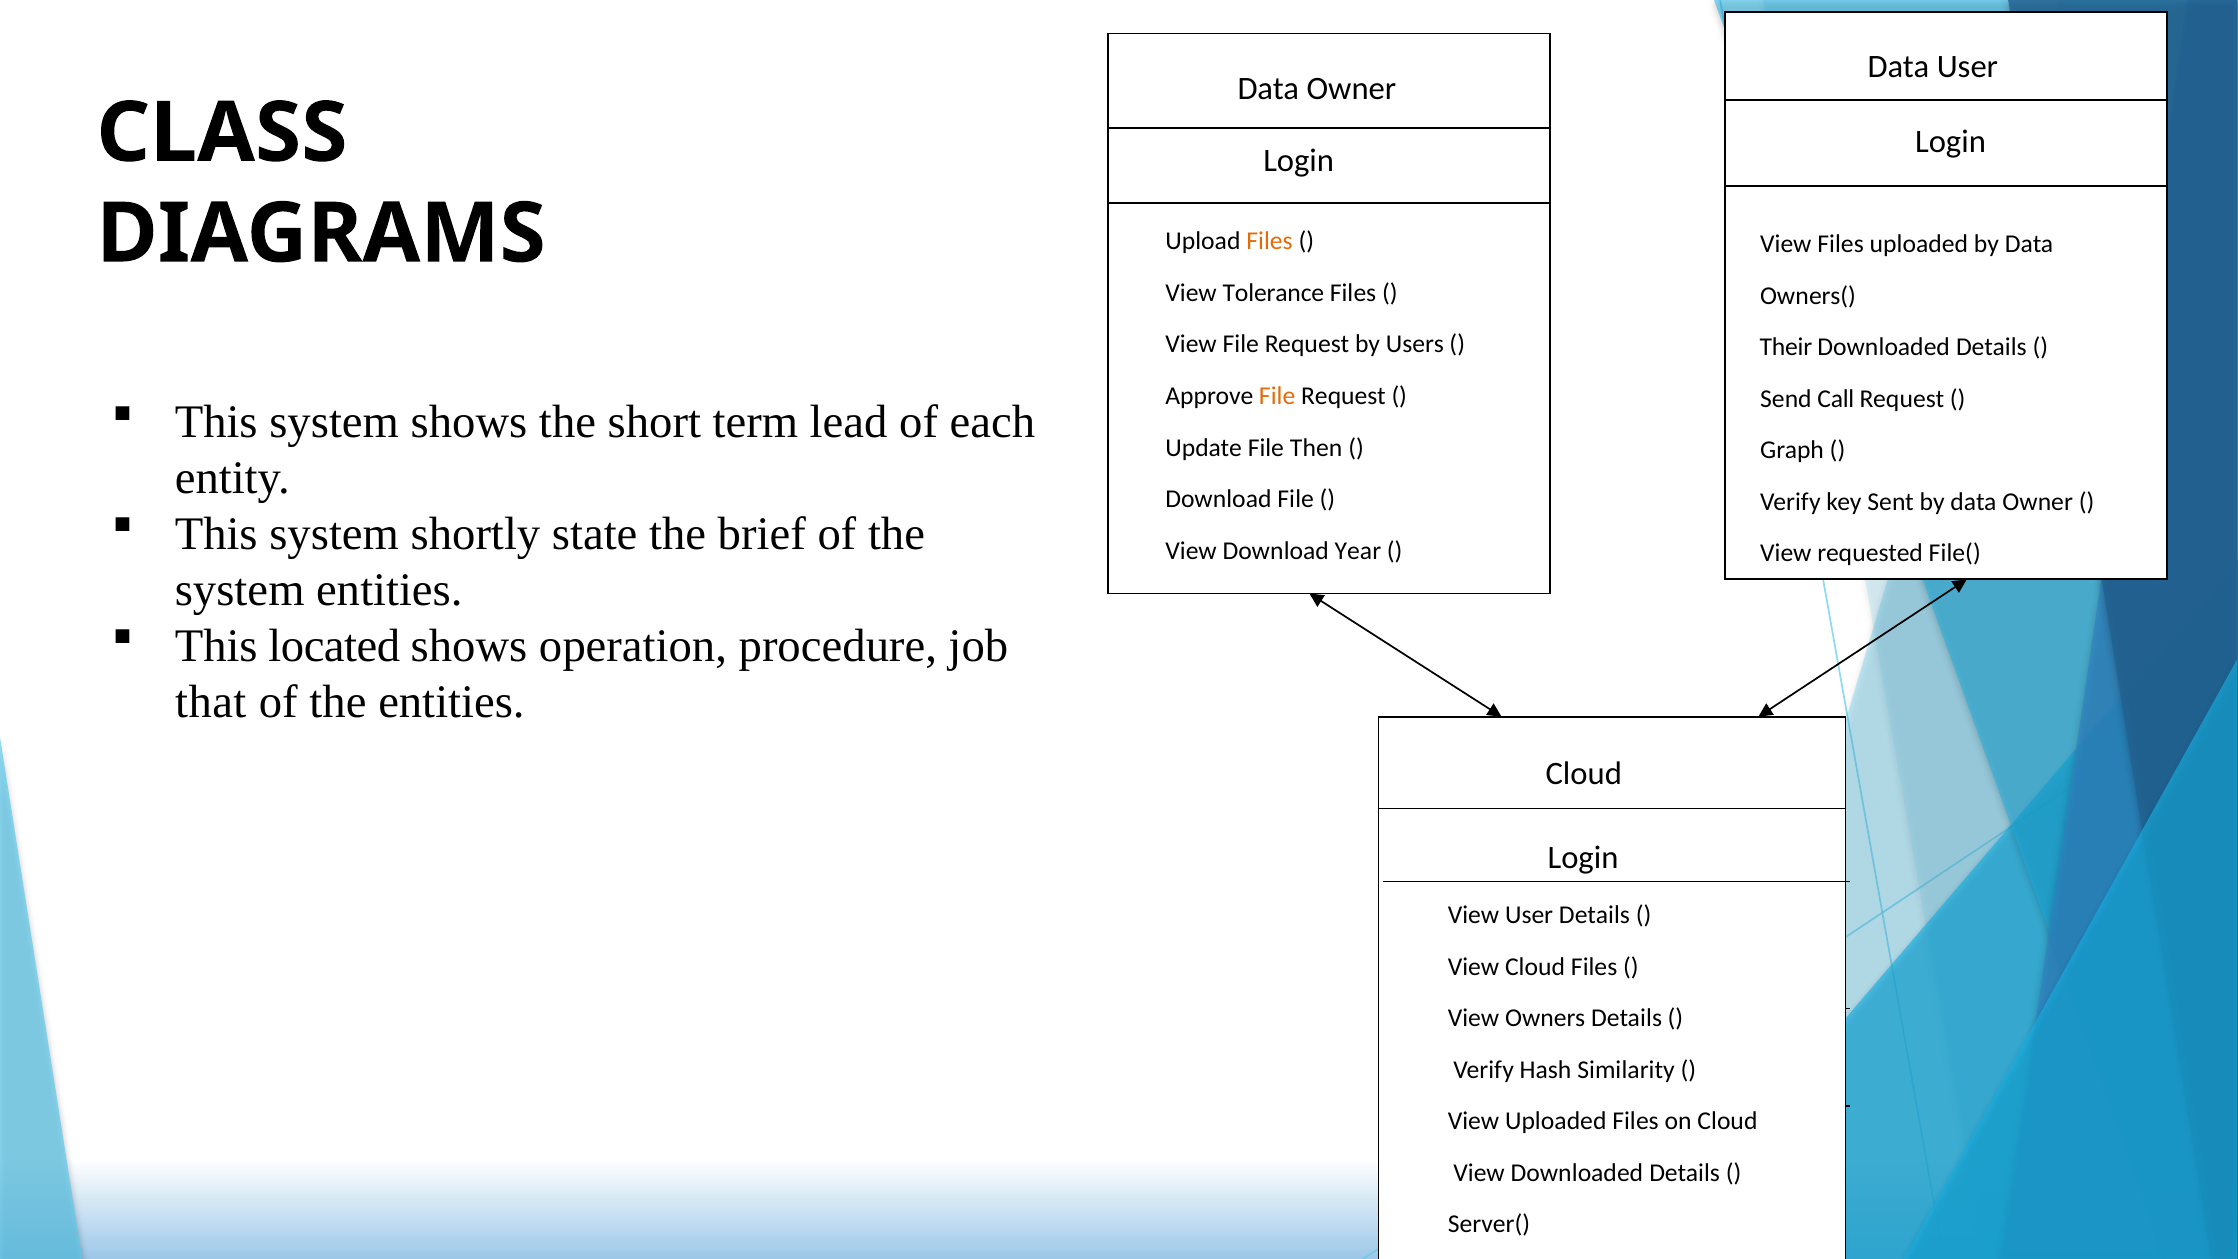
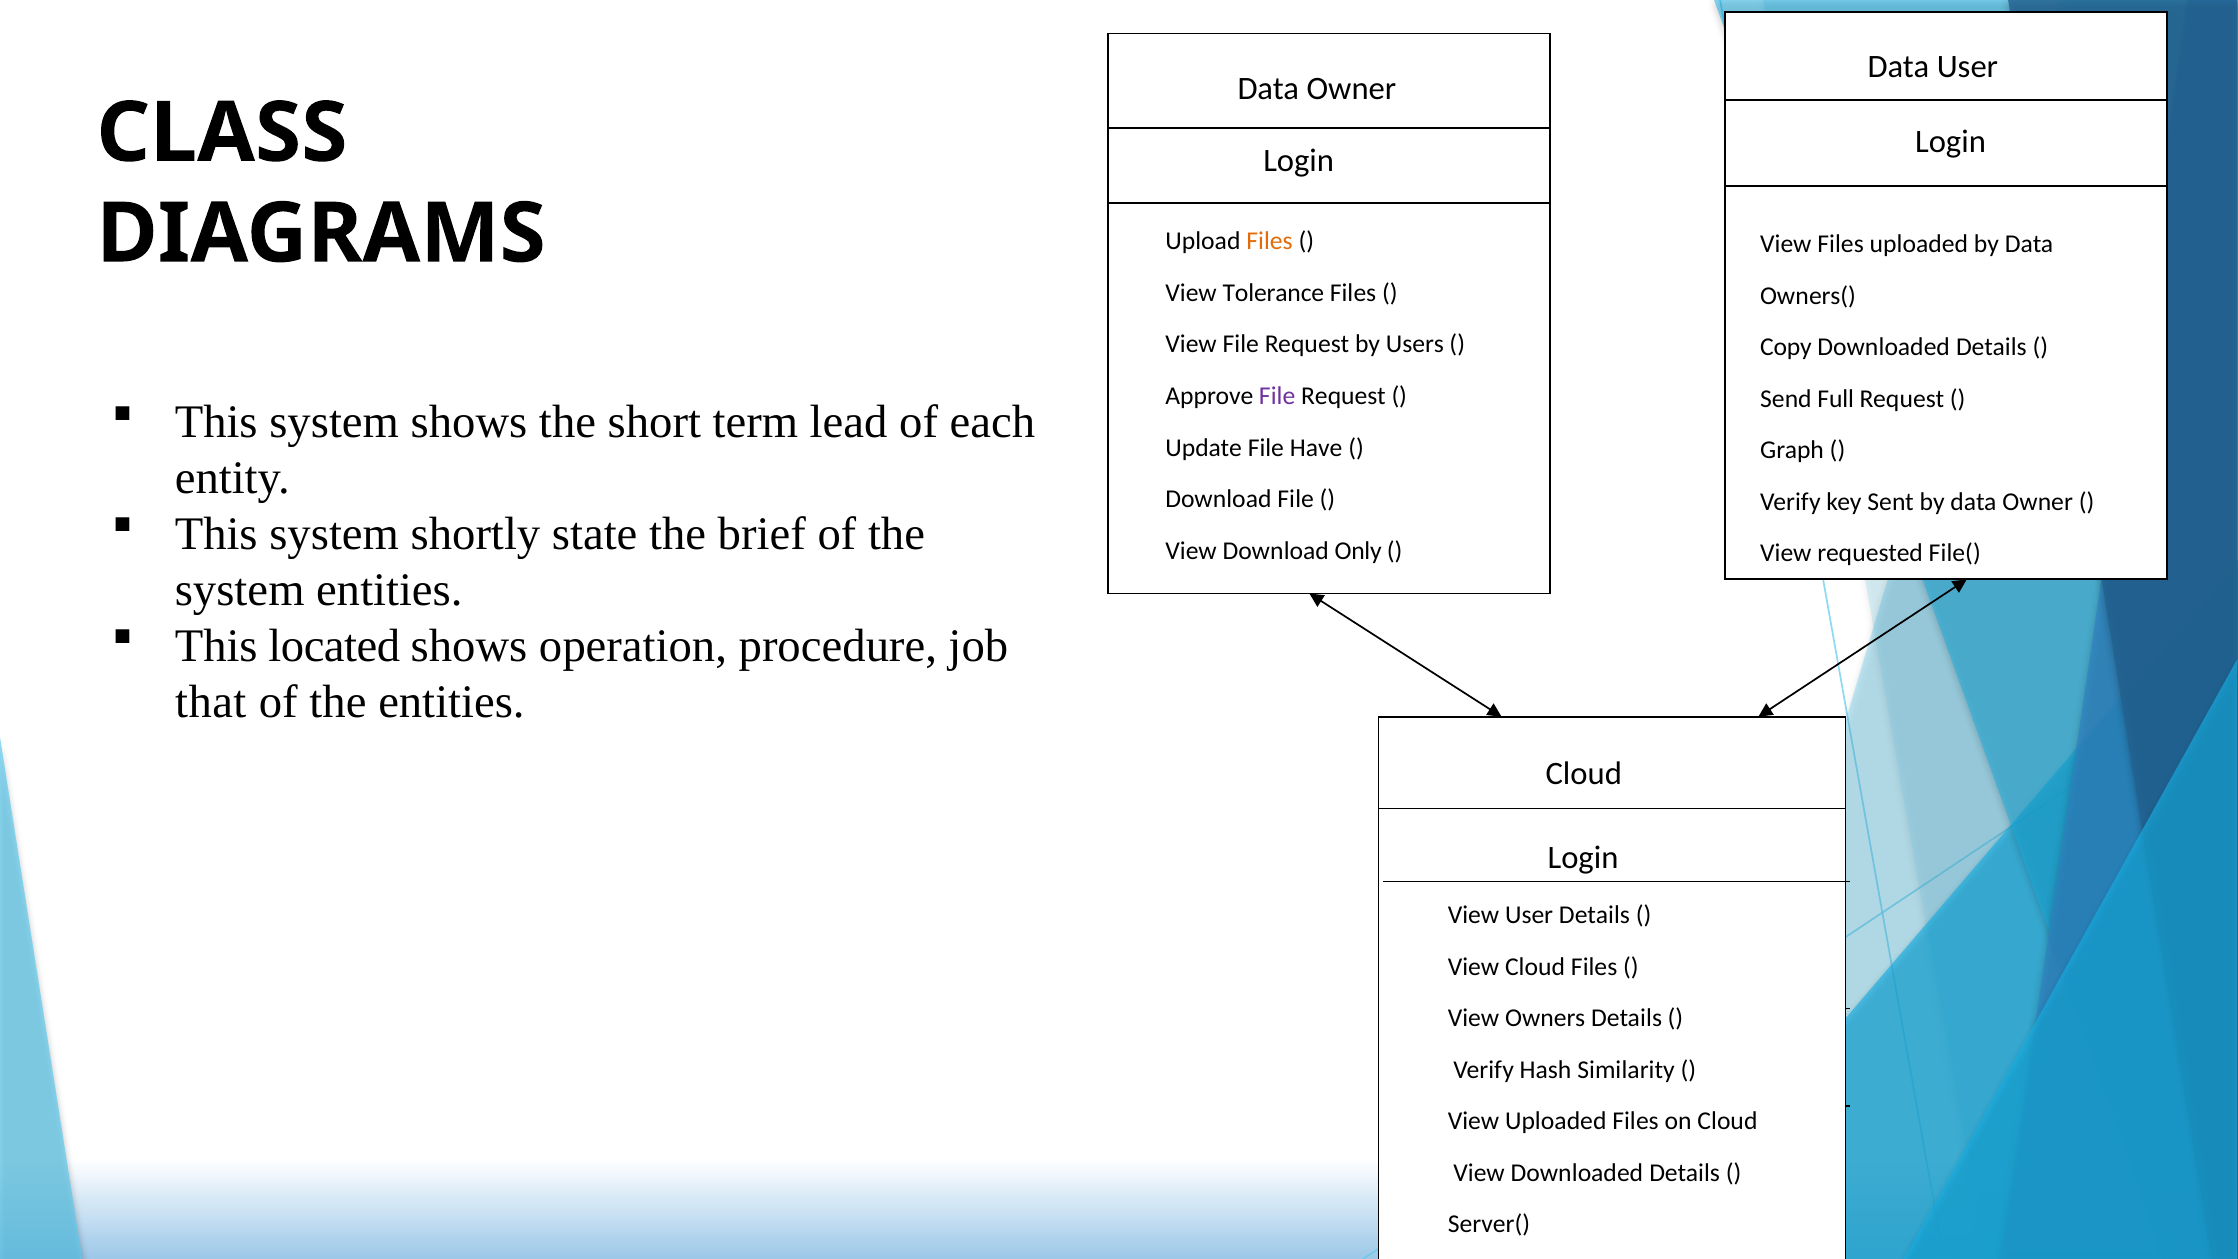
Their: Their -> Copy (1786, 347)
File colour: orange -> purple (1277, 396)
Call: Call -> Full (1836, 399)
Then: Then -> Have (1316, 448)
Year: Year -> Only (1358, 551)
